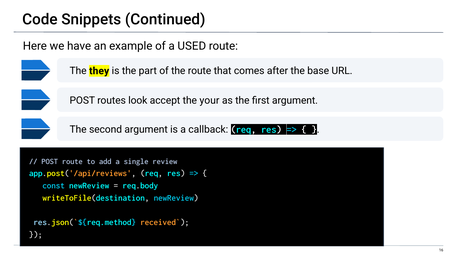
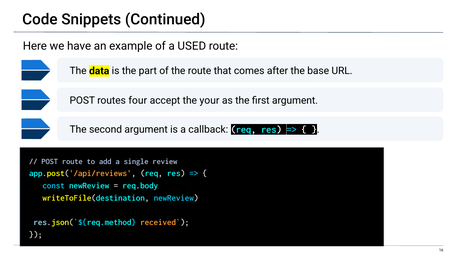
they: they -> data (99, 71)
look: look -> four (138, 100)
